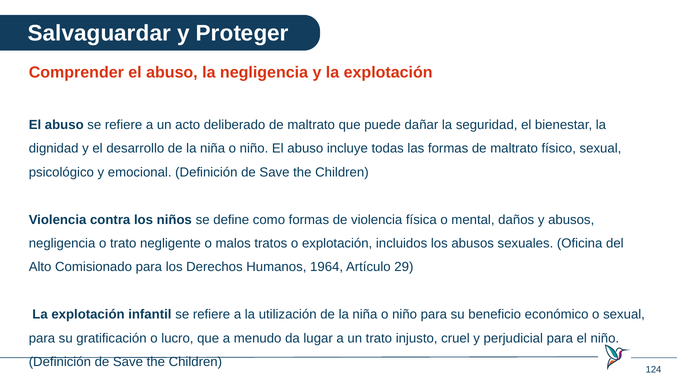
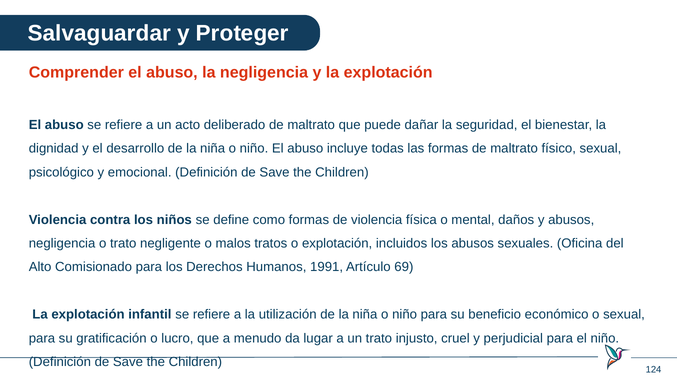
1964: 1964 -> 1991 (327, 267)
29: 29 -> 69 (404, 267)
